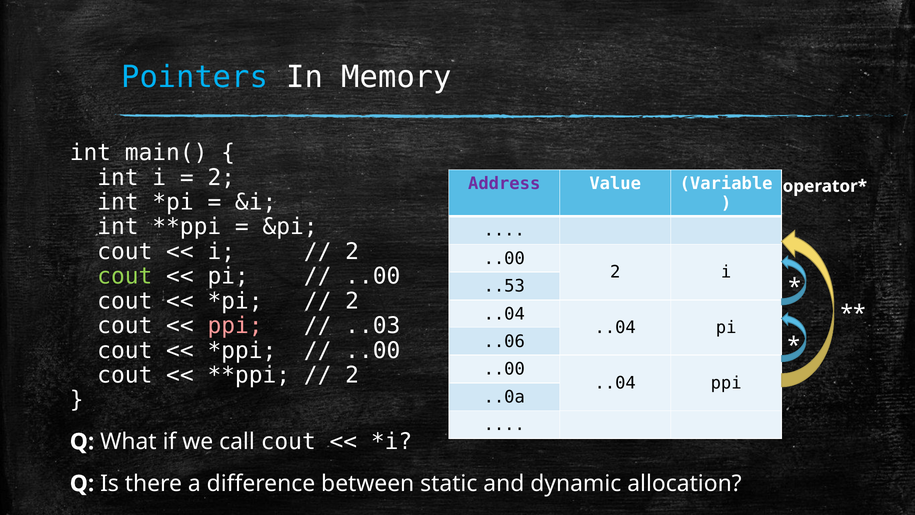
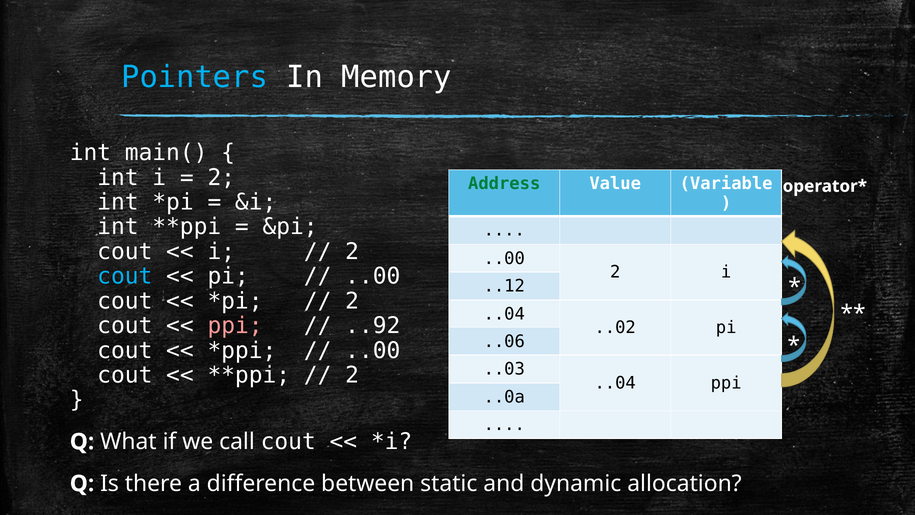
Address colour: purple -> green (504, 183)
cout colour: light green -> light blue (125, 276)
..53: ..53 -> ..12 (504, 286)
..03: ..03 -> ..92 (373, 326)
..04: ..04 -> ..02 (615, 328)
..00: ..00 -> ..03 (504, 369)
